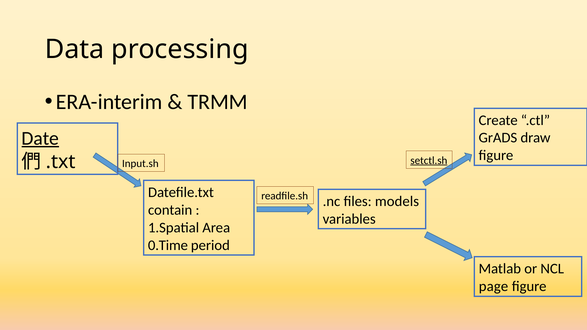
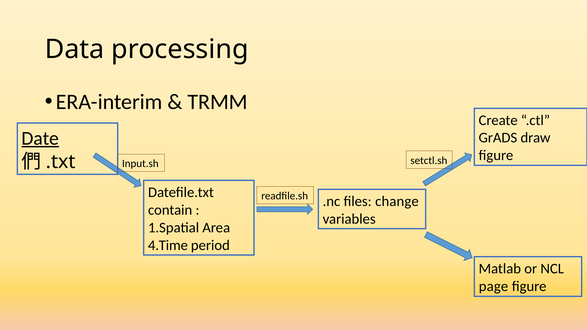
setctl.sh underline: present -> none (429, 160)
models: models -> change (397, 201)
0.Time: 0.Time -> 4.Time (168, 245)
